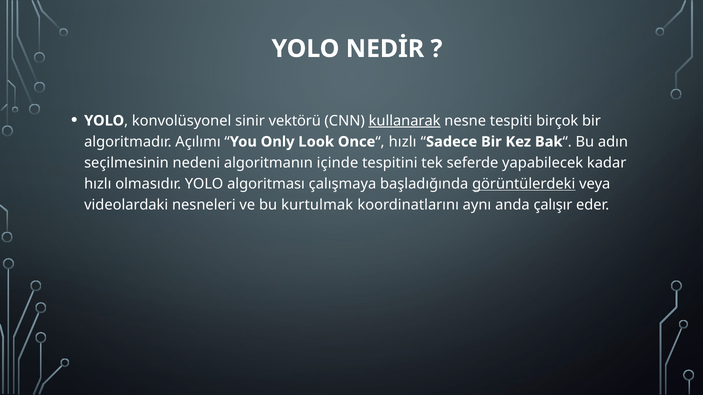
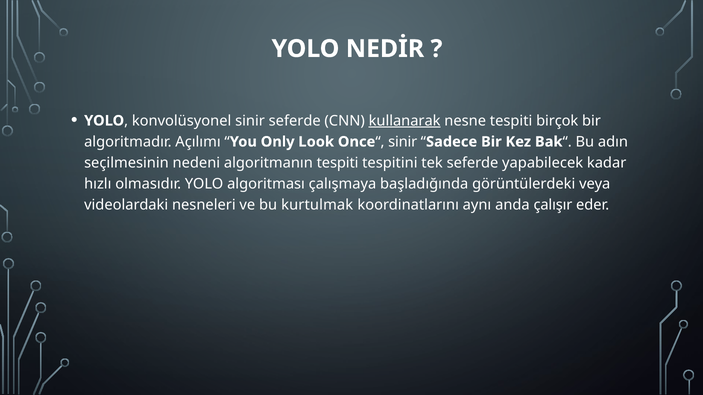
sinir vektörü: vektörü -> seferde (295, 121)
hızlı: hızlı -> sinir (403, 142)
algoritmanın içinde: içinde -> tespiti (338, 163)
görüntülerdeki underline: present -> none (524, 184)
